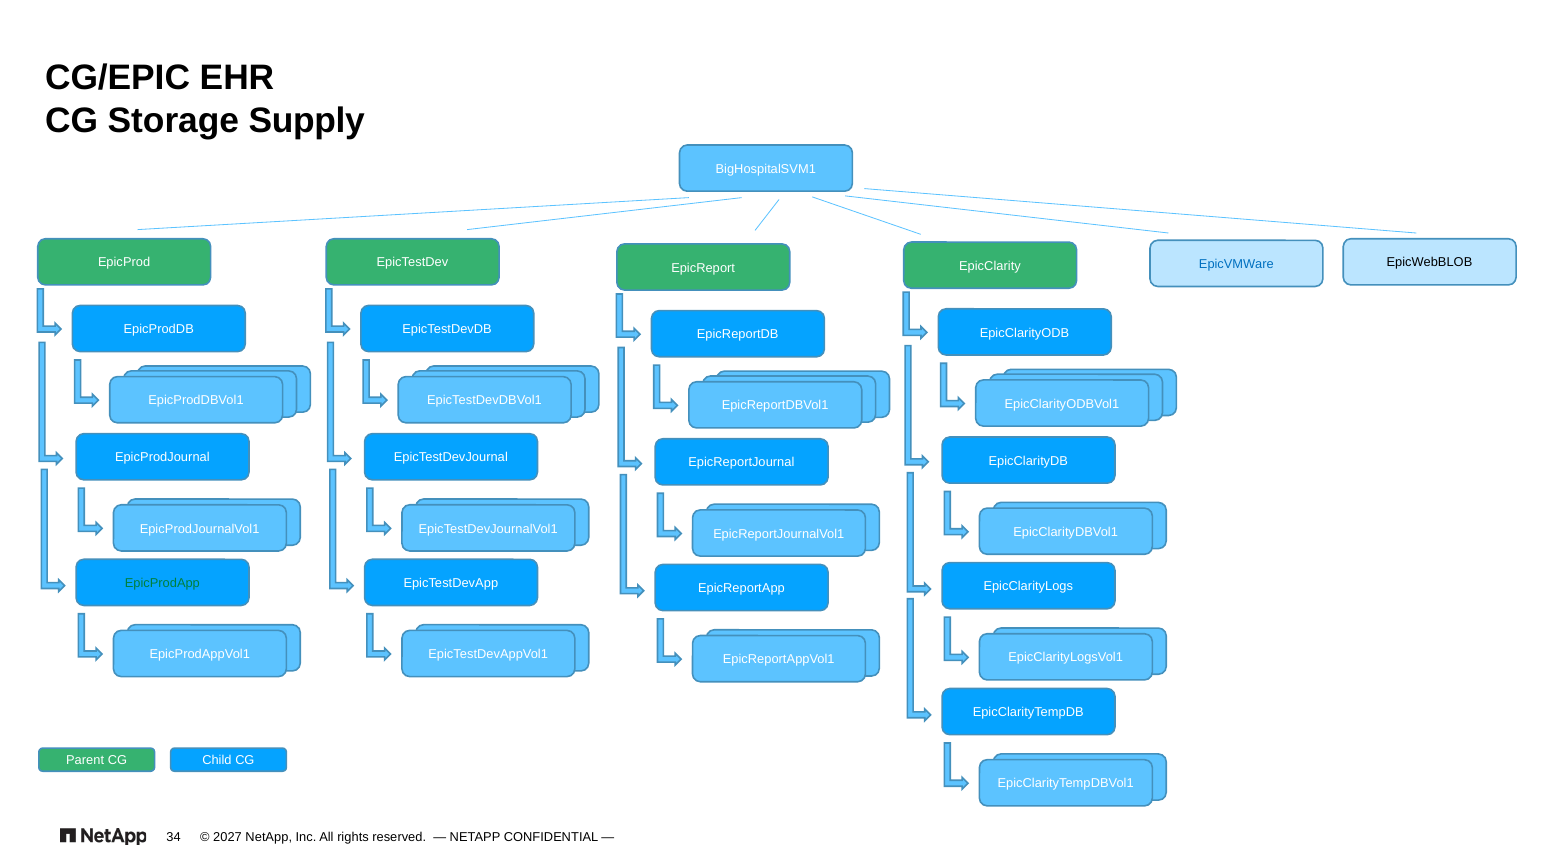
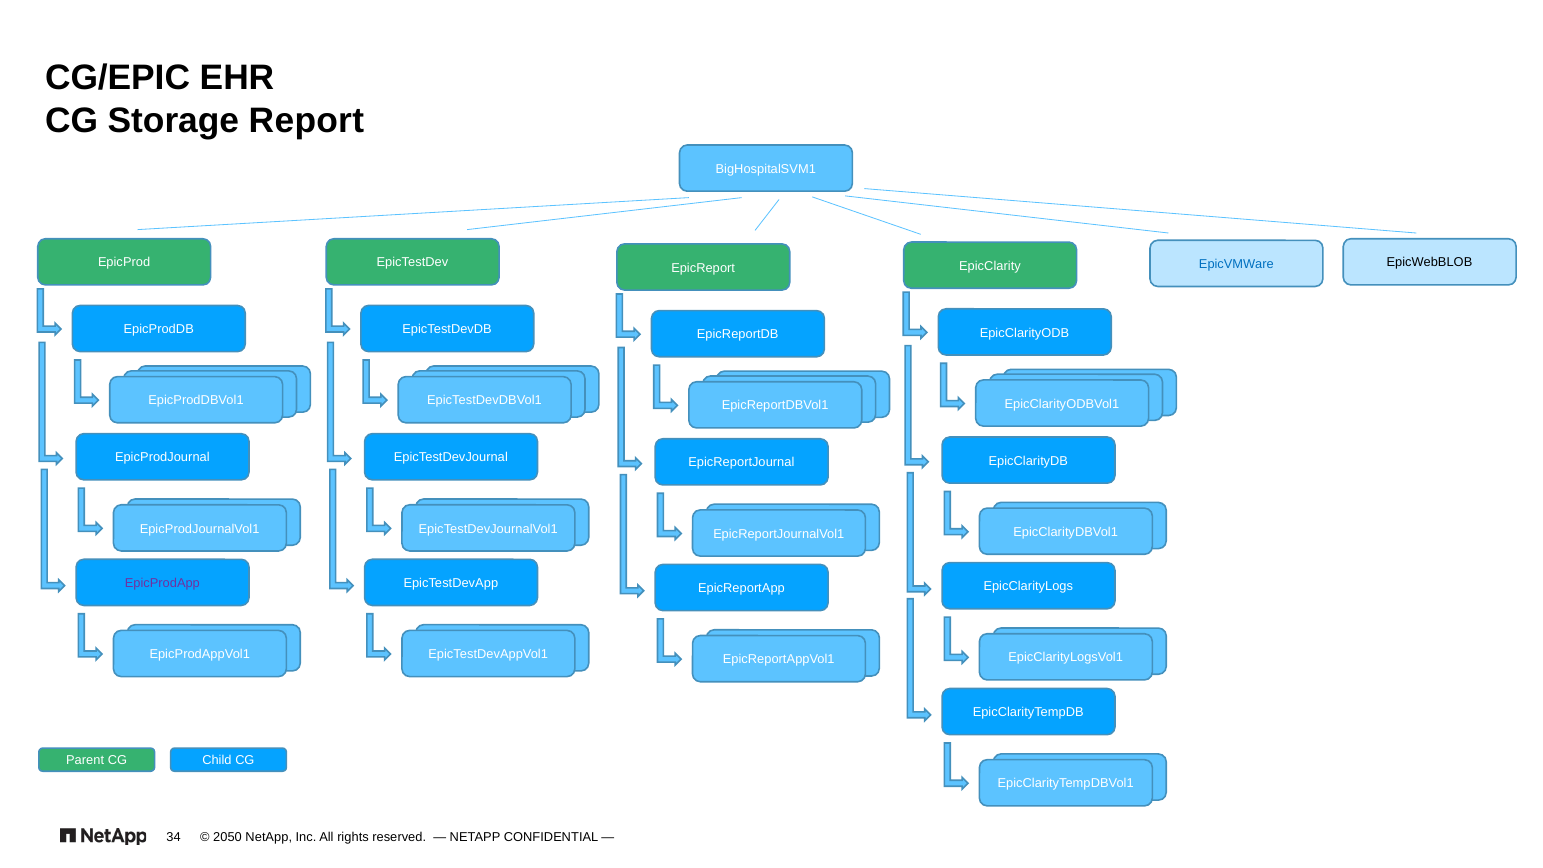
Supply: Supply -> Report (306, 120)
EpicProdApp colour: green -> purple (162, 583)
2027: 2027 -> 2050 (228, 837)
